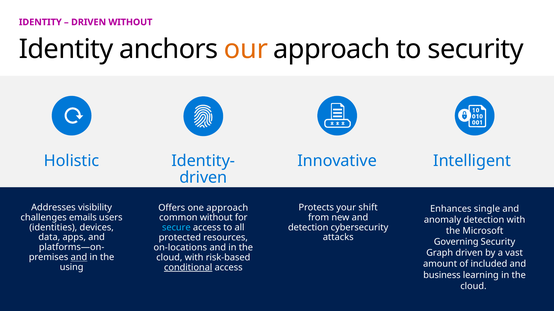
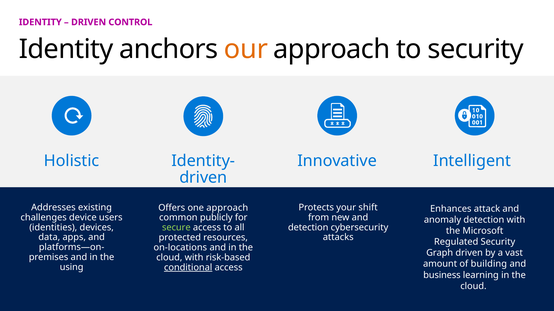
DRIVEN WITHOUT: WITHOUT -> CONTROL (130, 22)
visibility: visibility -> existing (95, 208)
single: single -> attack (487, 209)
emails: emails -> device (83, 218)
common without: without -> publicly (216, 218)
secure colour: light blue -> light green (176, 228)
Governing: Governing -> Regulated (456, 242)
and underline: present -> none (79, 258)
included: included -> building (489, 264)
